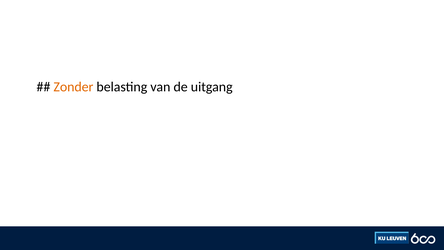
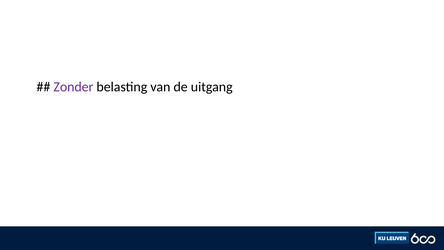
Zonder colour: orange -> purple (73, 87)
